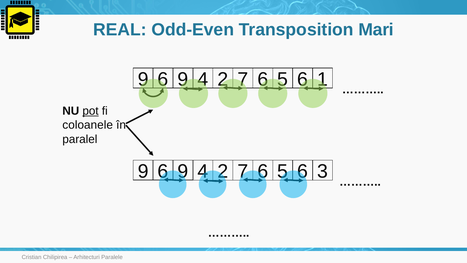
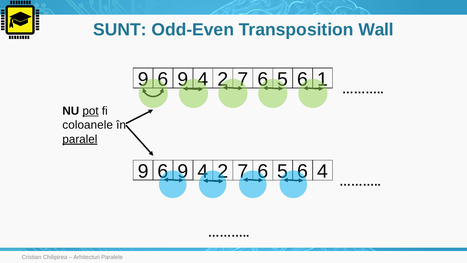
REAL: REAL -> SUNT (120, 30)
Mari: Mari -> Wall (376, 30)
paralel underline: none -> present (80, 139)
3: 3 -> 4 (323, 171)
